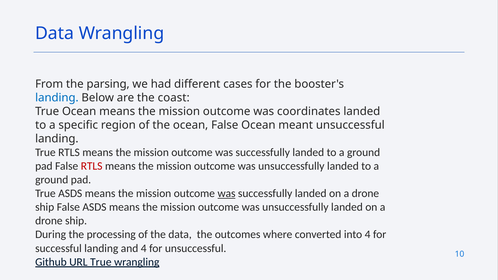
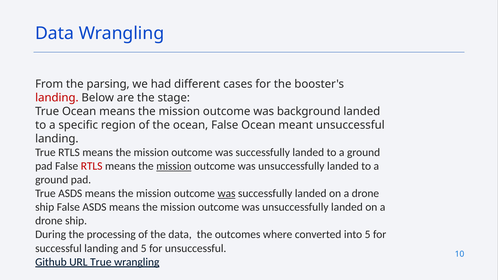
landing colour: blue -> red (57, 98)
coast: coast -> stage (174, 98)
coordinates: coordinates -> background (309, 111)
mission underline: none -> present (174, 166)
into 4: 4 -> 5 (368, 235)
and 4: 4 -> 5 (144, 248)
